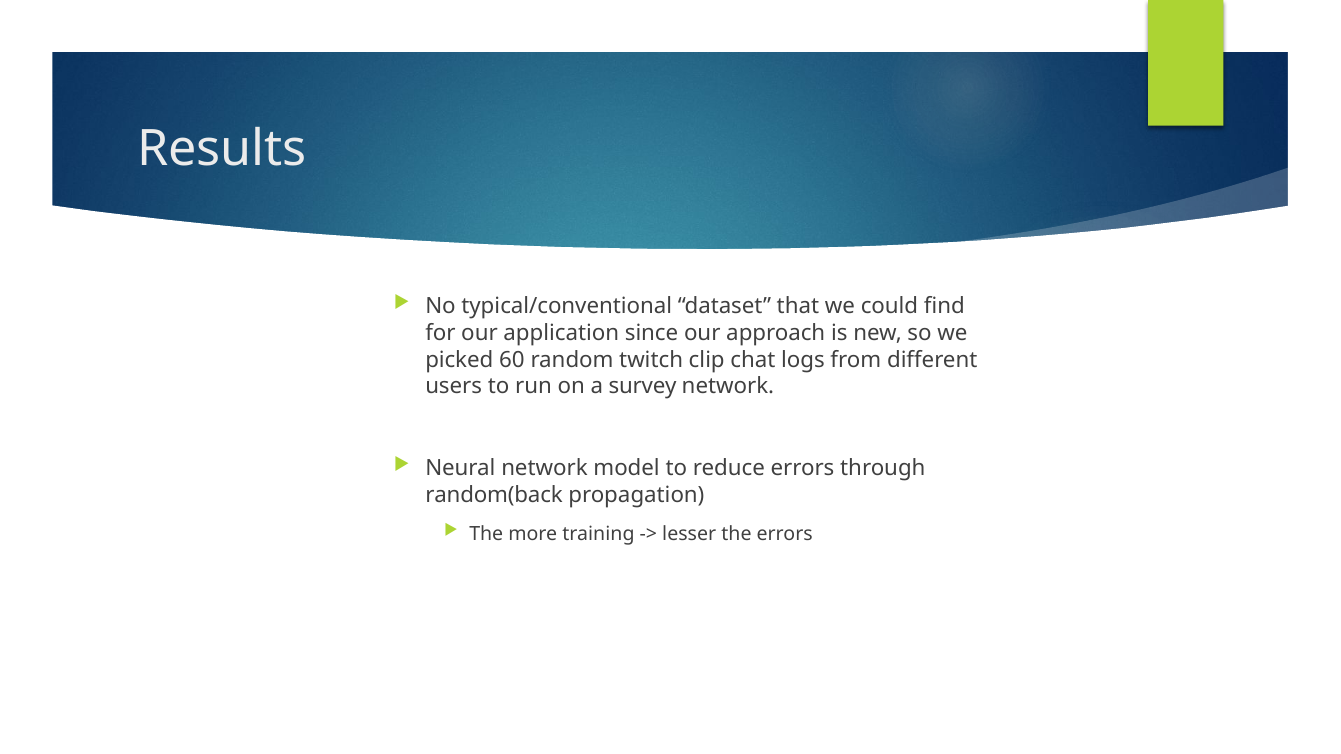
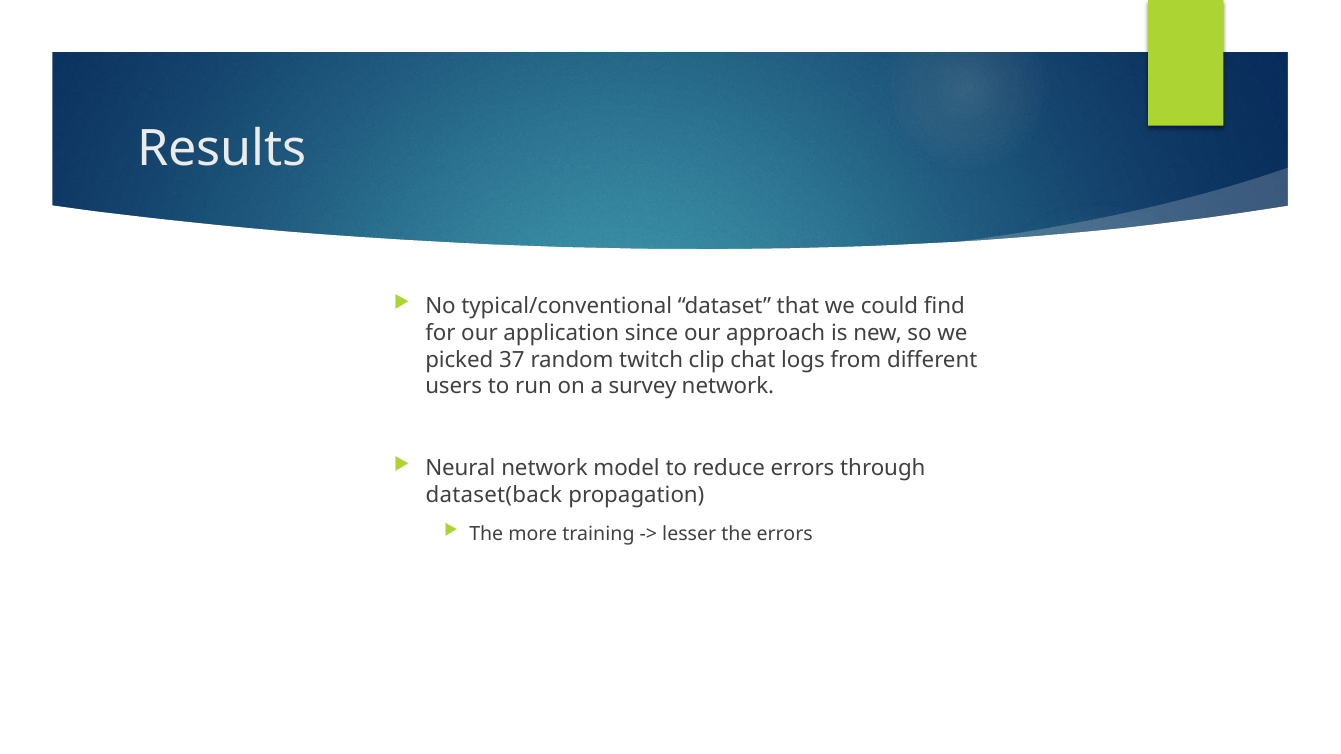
60: 60 -> 37 (512, 360)
random(back: random(back -> dataset(back (494, 495)
